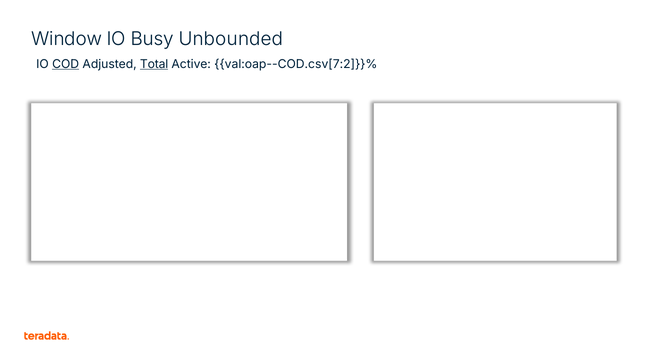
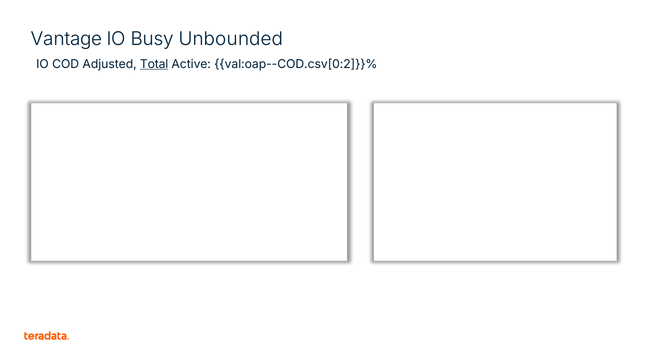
Window: Window -> Vantage (67, 39)
COD underline: present -> none (66, 64)
val:oap--COD.csv[7:2]}}%: val:oap--COD.csv[7:2]}}% -> val:oap--COD.csv[0:2]}}% (296, 64)
